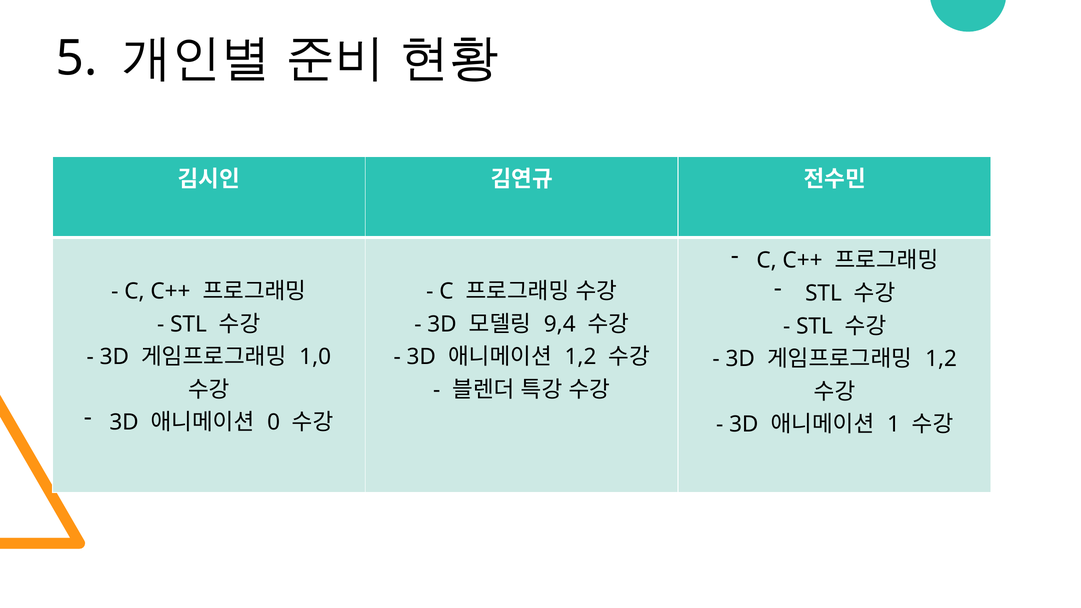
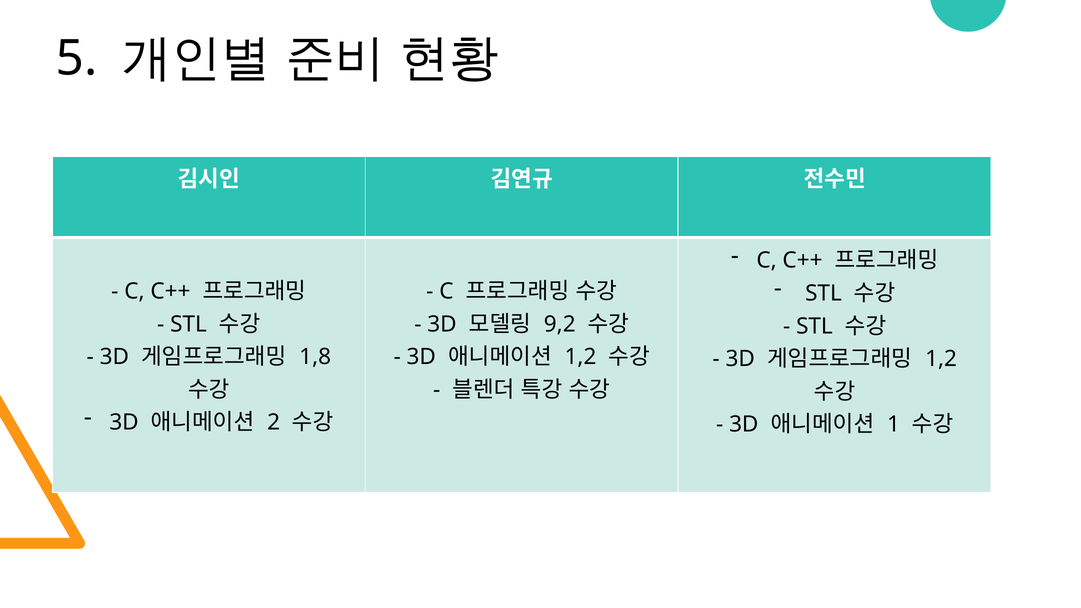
9,4: 9,4 -> 9,2 (560, 324)
1,0: 1,0 -> 1,8 (315, 357)
0: 0 -> 2 (274, 422)
